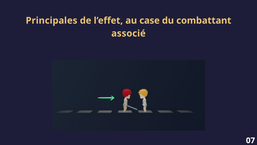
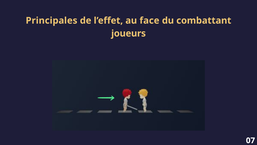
case: case -> face (149, 20)
associé: associé -> joueurs (129, 33)
